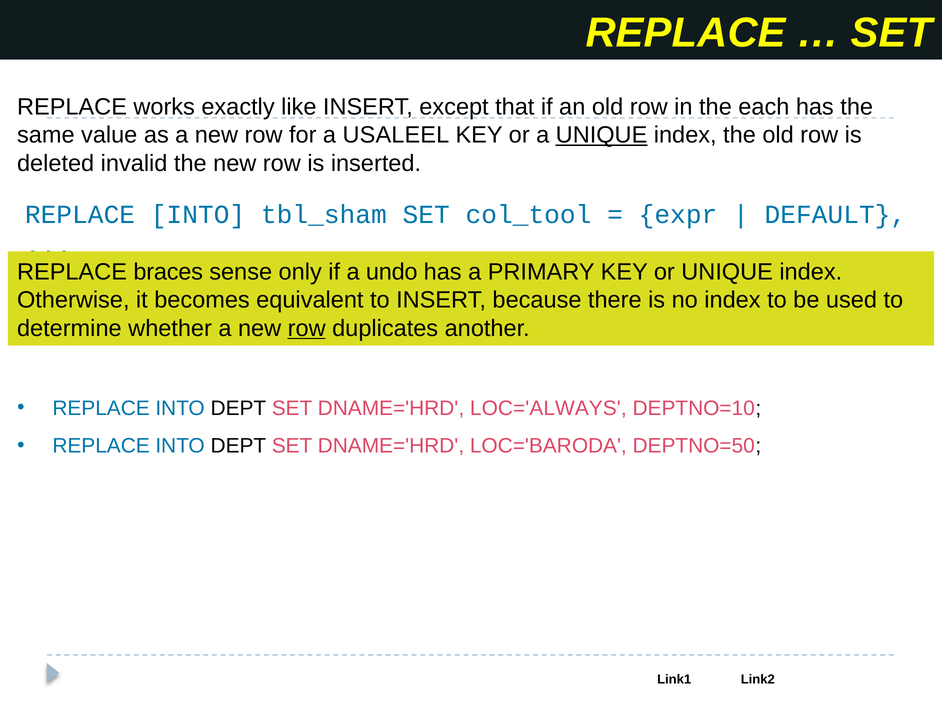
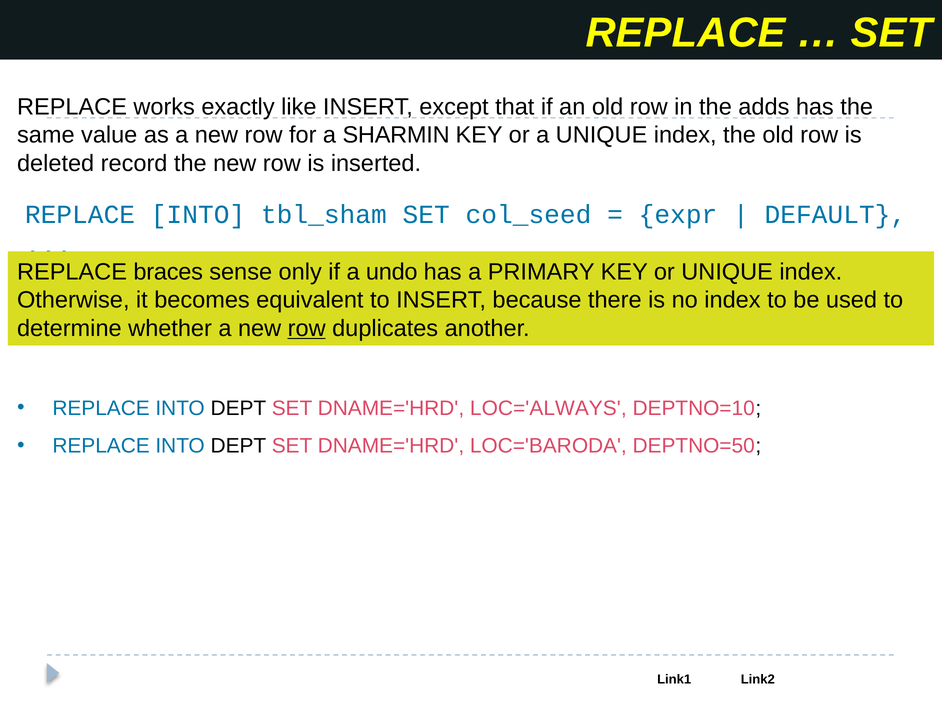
each: each -> adds (764, 107)
USALEEL: USALEEL -> SHARMIN (396, 135)
UNIQUE underline: present -> none (602, 135)
invalid: invalid -> record (134, 163)
col_tool: col_tool -> col_seed (529, 215)
